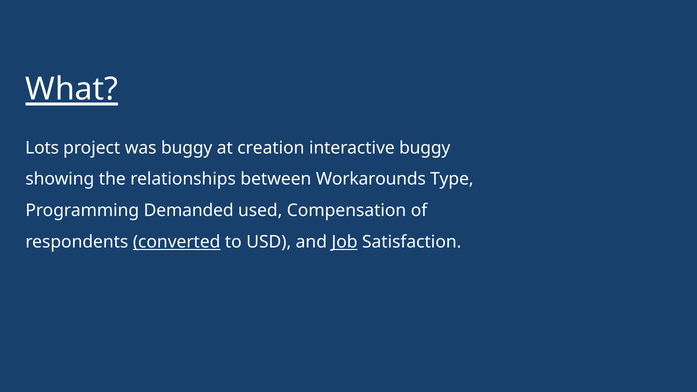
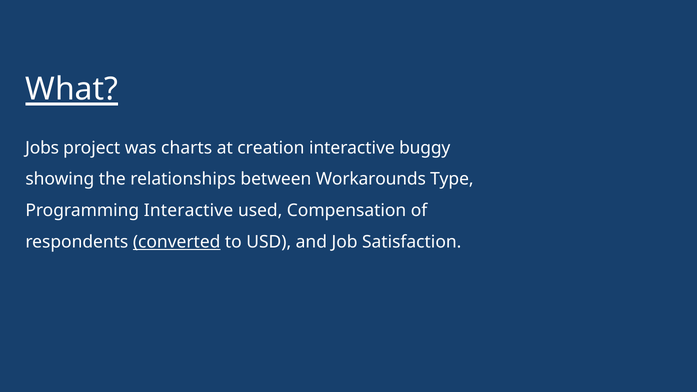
Lots: Lots -> Jobs (42, 148)
was buggy: buggy -> charts (187, 148)
Programming Demanded: Demanded -> Interactive (189, 211)
Job underline: present -> none (345, 242)
